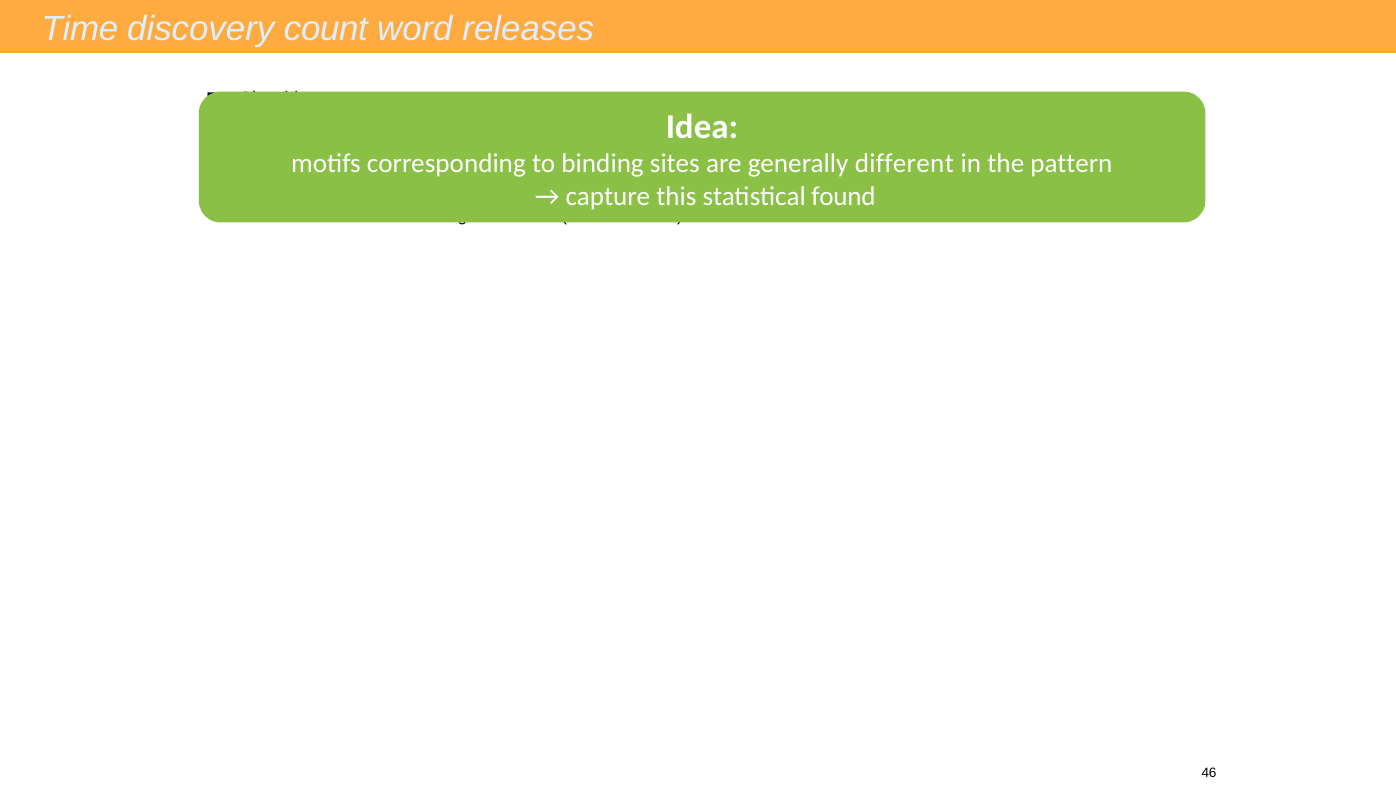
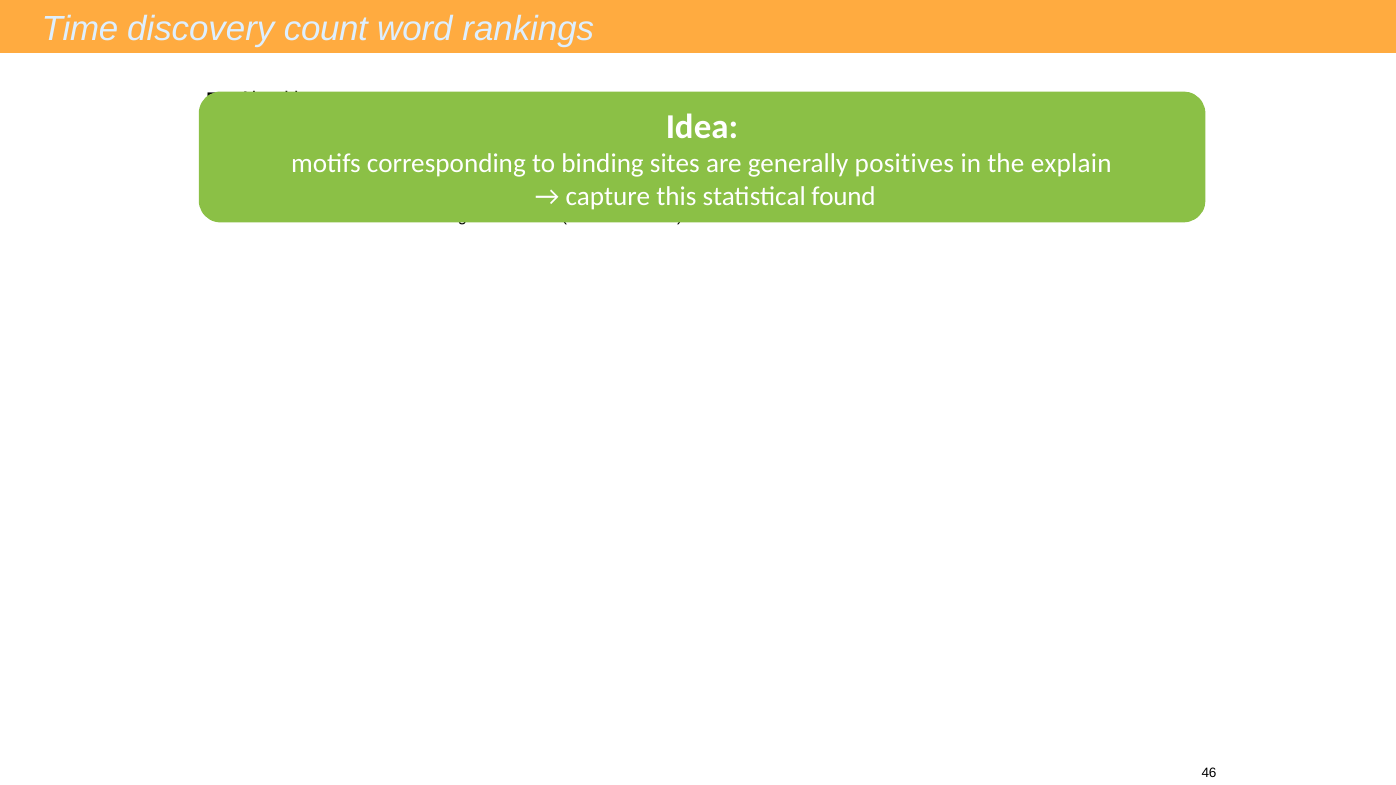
releases: releases -> rankings (528, 29)
different: different -> positives (904, 164)
pattern: pattern -> explain (1071, 164)
